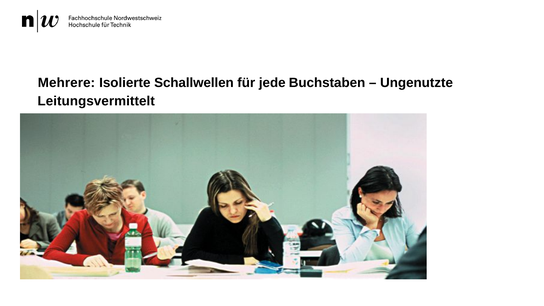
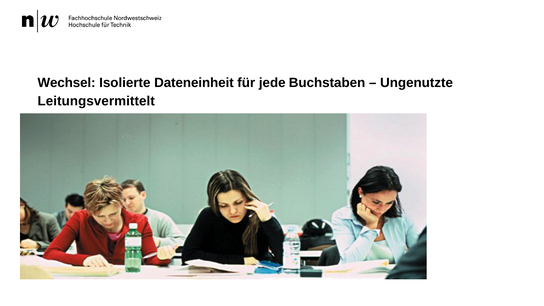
Mehrere: Mehrere -> Wechsel (67, 83)
Schallwellen: Schallwellen -> Dateneinheit (194, 83)
